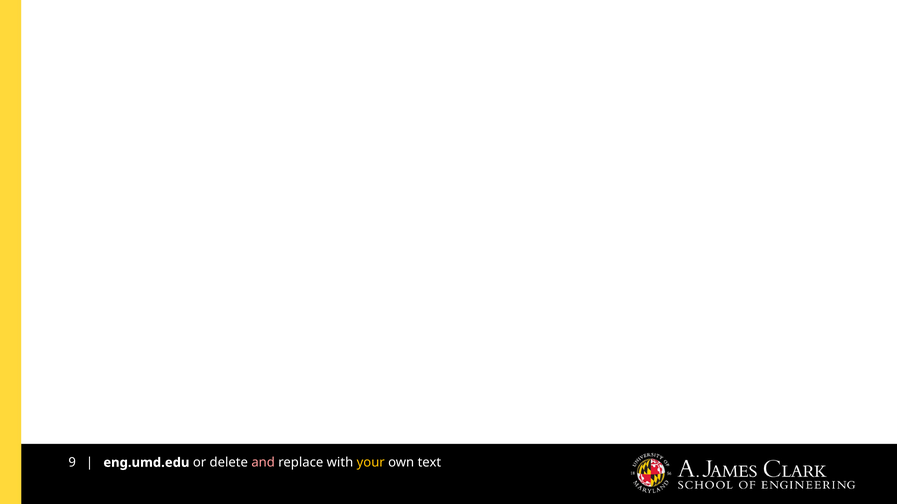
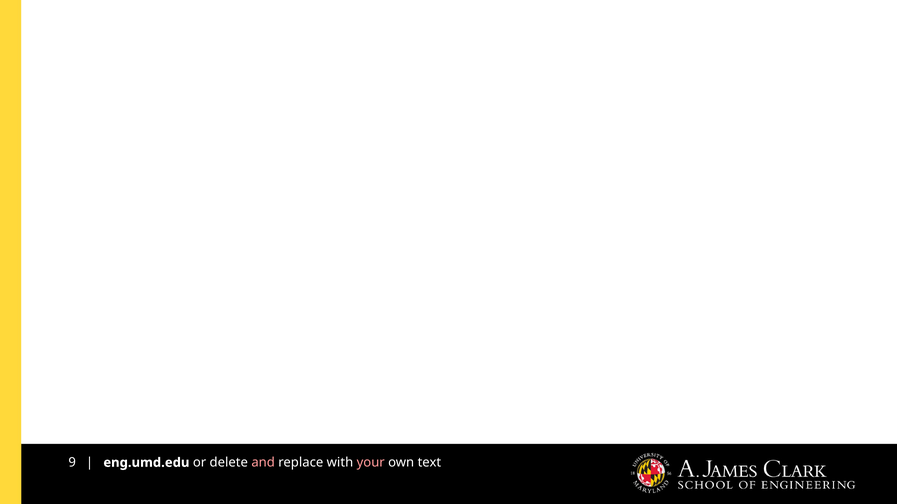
your colour: yellow -> pink (371, 463)
